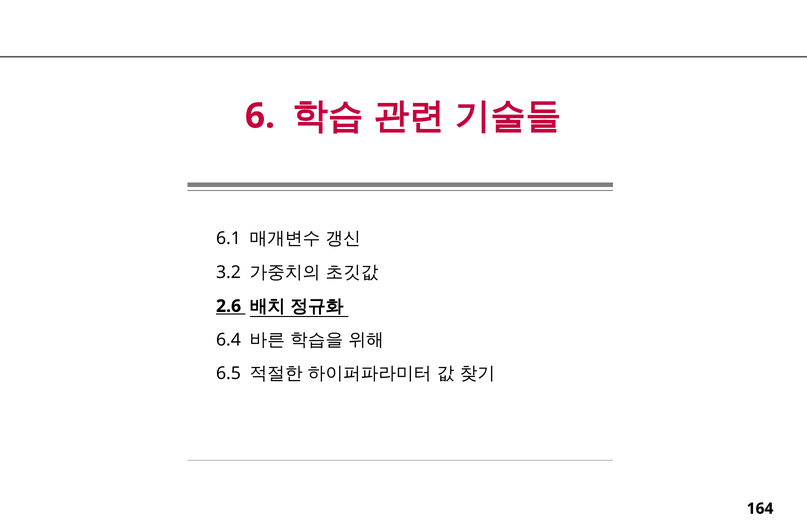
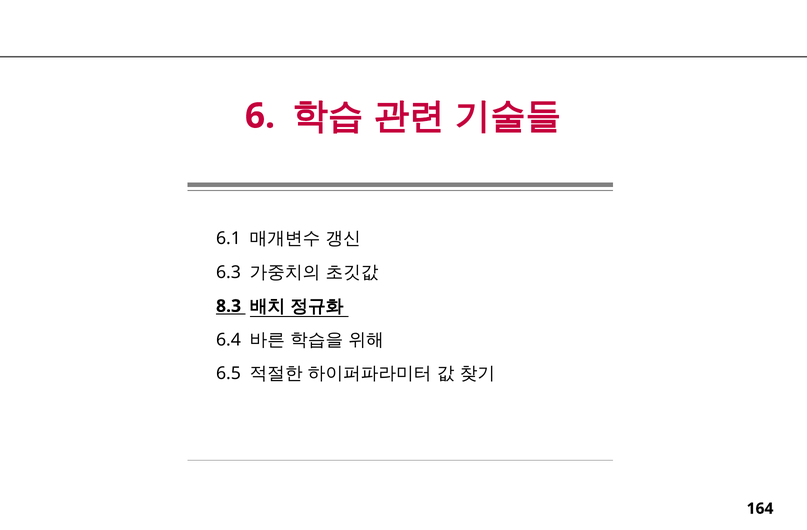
3.2: 3.2 -> 6.3 (228, 272)
2.6: 2.6 -> 8.3 (229, 306)
